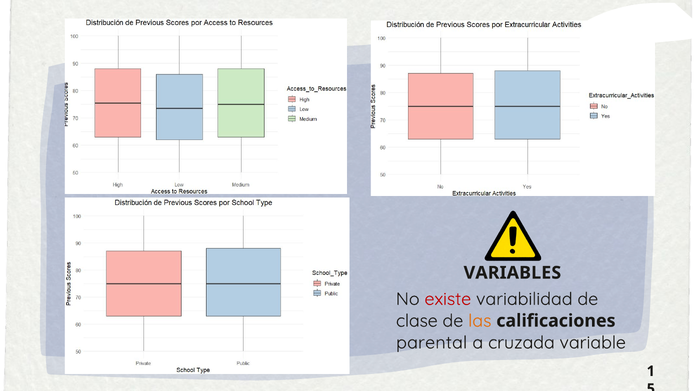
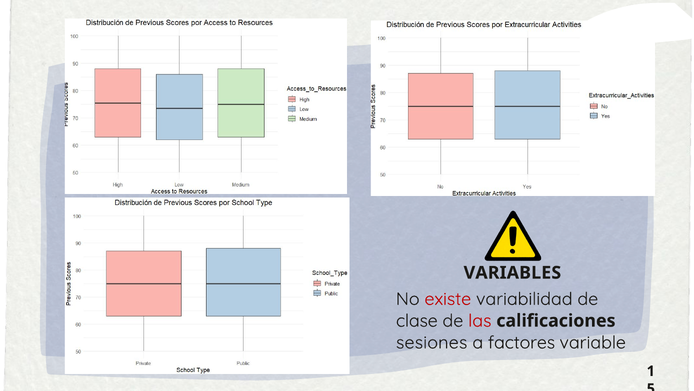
las colour: orange -> red (480, 320)
parental: parental -> sesiones (432, 342)
cruzada: cruzada -> factores (521, 342)
